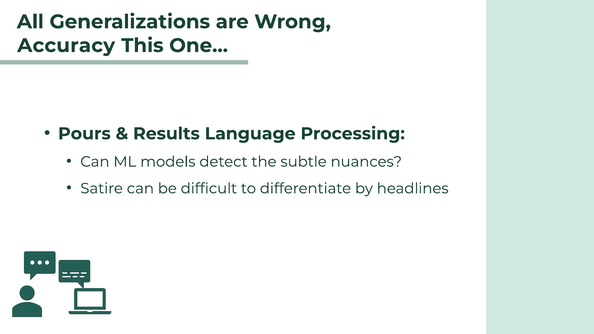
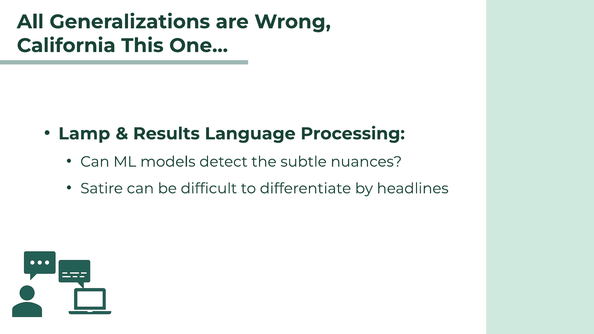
Accuracy: Accuracy -> California (66, 46)
Pours: Pours -> Lamp (84, 134)
